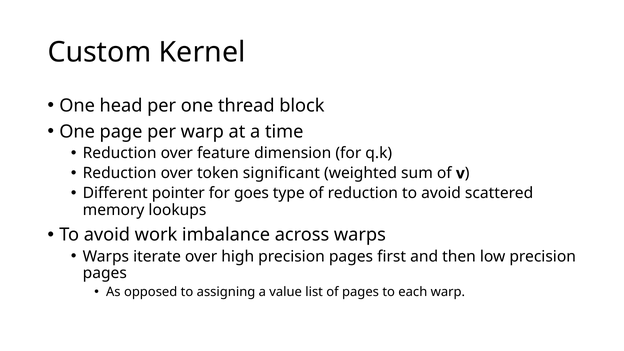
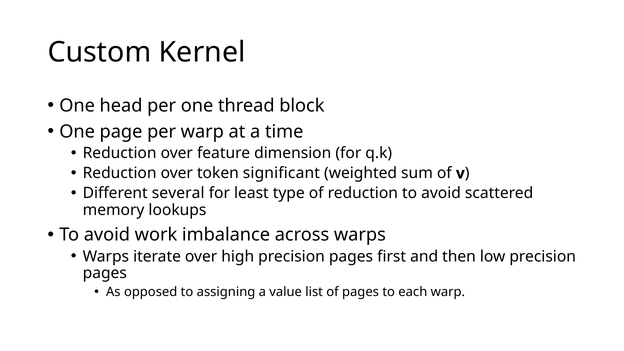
pointer: pointer -> several (178, 193)
goes: goes -> least (251, 193)
